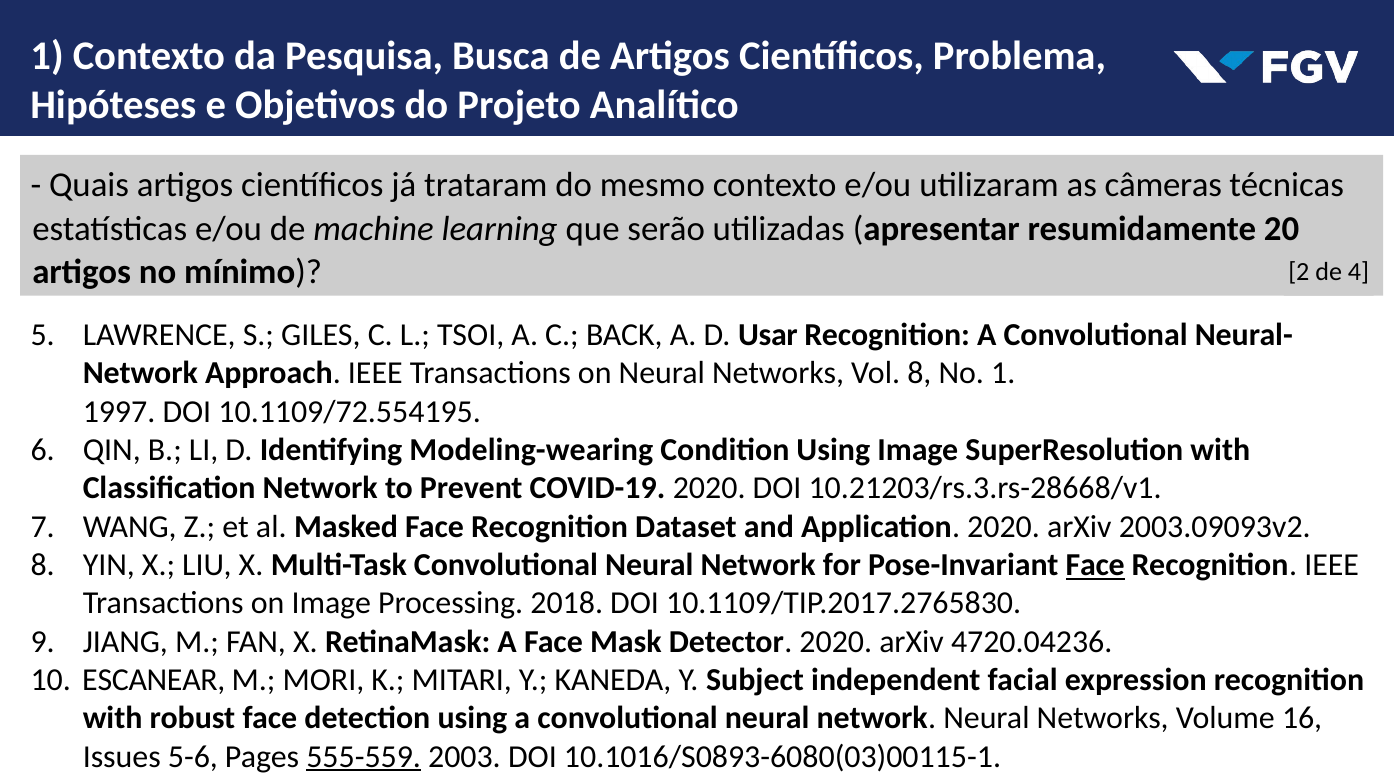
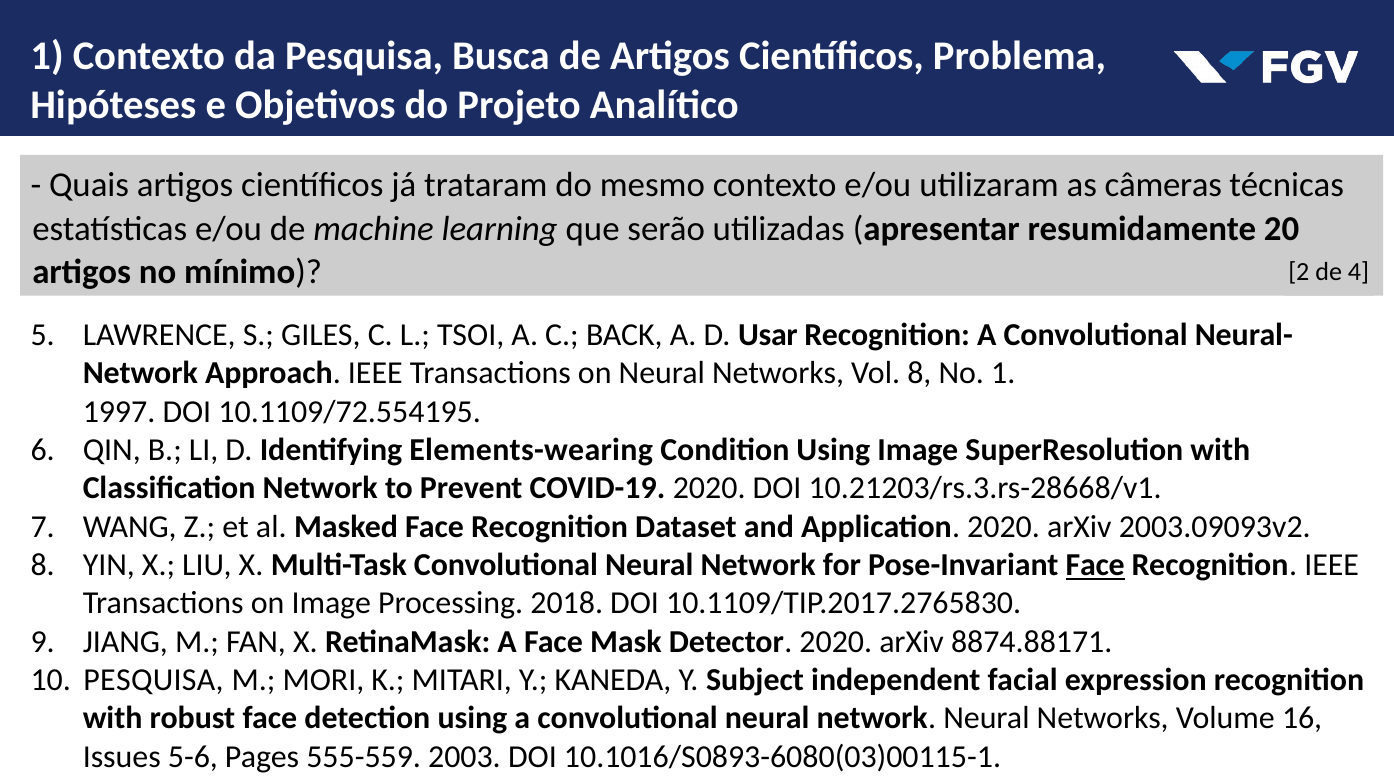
Modeling-wearing: Modeling-wearing -> Elements-wearing (531, 450)
4720.04236: 4720.04236 -> 8874.88171 (1032, 642)
ESCANEAR: ESCANEAR -> PESQUISA (153, 680)
555-559 underline: present -> none (364, 757)
